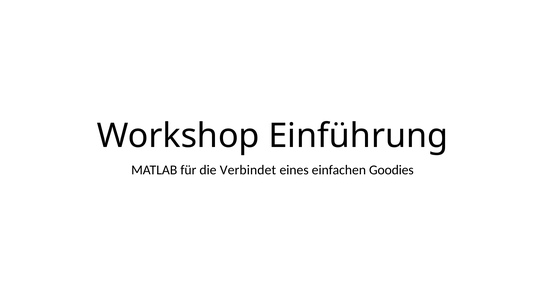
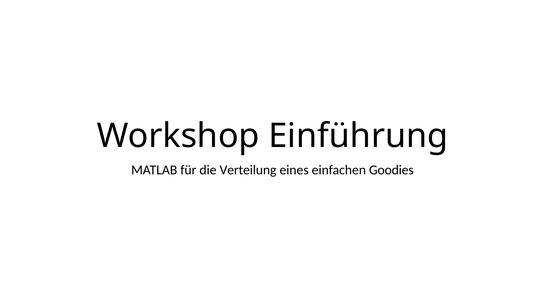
Verbindet: Verbindet -> Verteilung (248, 170)
